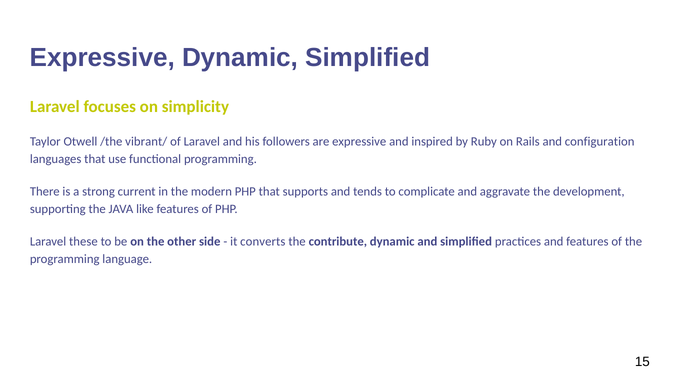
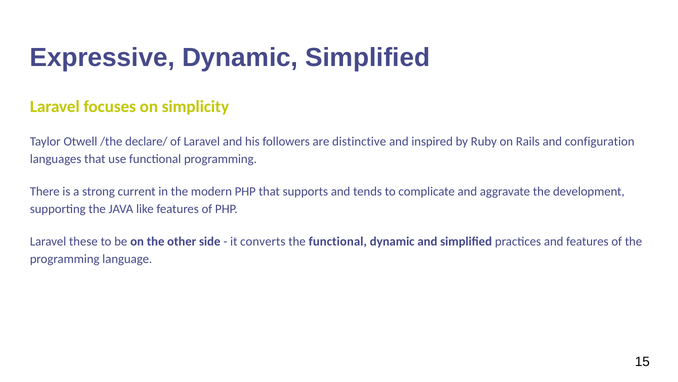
vibrant/: vibrant/ -> declare/ (146, 141)
are expressive: expressive -> distinctive (359, 141)
the contribute: contribute -> functional (338, 241)
